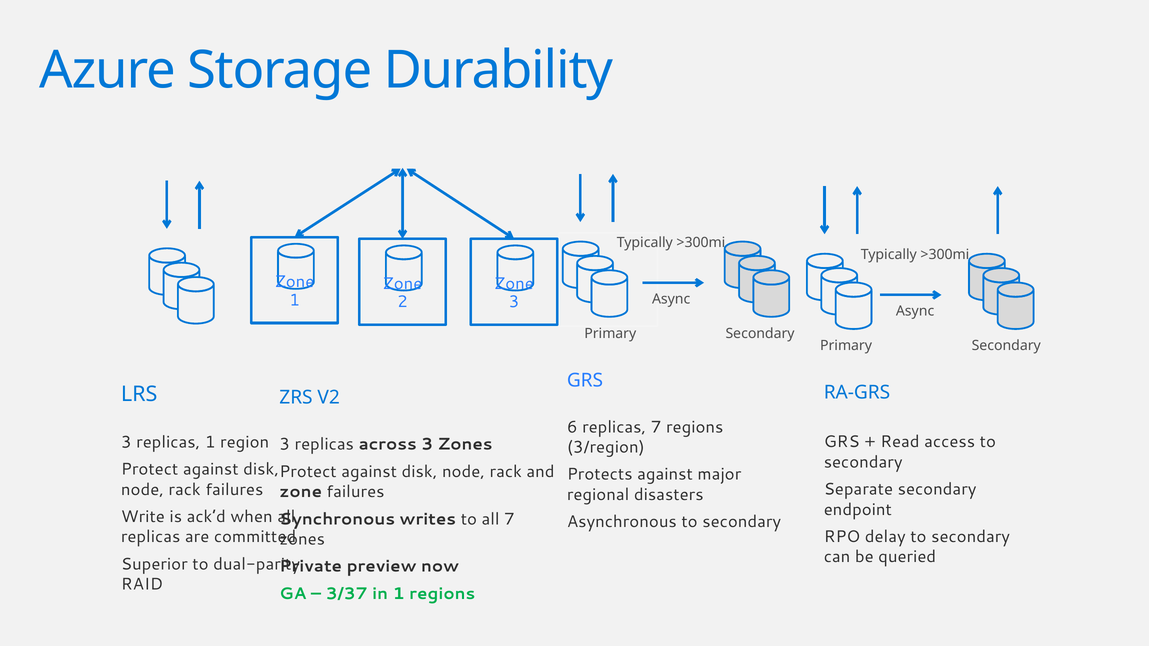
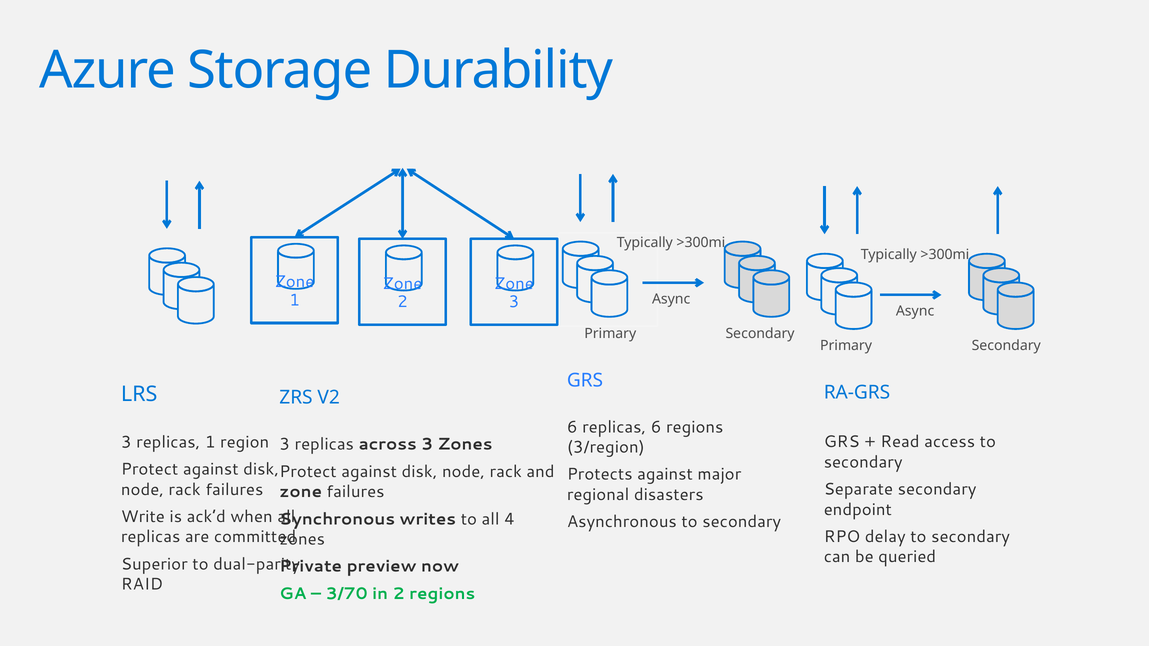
replicas 7: 7 -> 6 (656, 427)
all 7: 7 -> 4 (509, 519)
3/37: 3/37 -> 3/70 (347, 594)
in 1: 1 -> 2 (399, 594)
